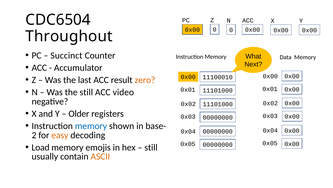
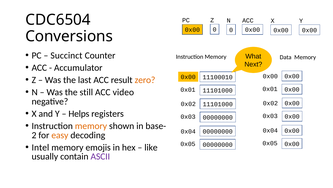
Throughout: Throughout -> Conversions (69, 36)
Older: Older -> Helps (79, 113)
memory colour: blue -> orange (91, 126)
Load: Load -> Intel (40, 147)
still: still -> like (151, 147)
ASCII colour: orange -> purple (100, 156)
